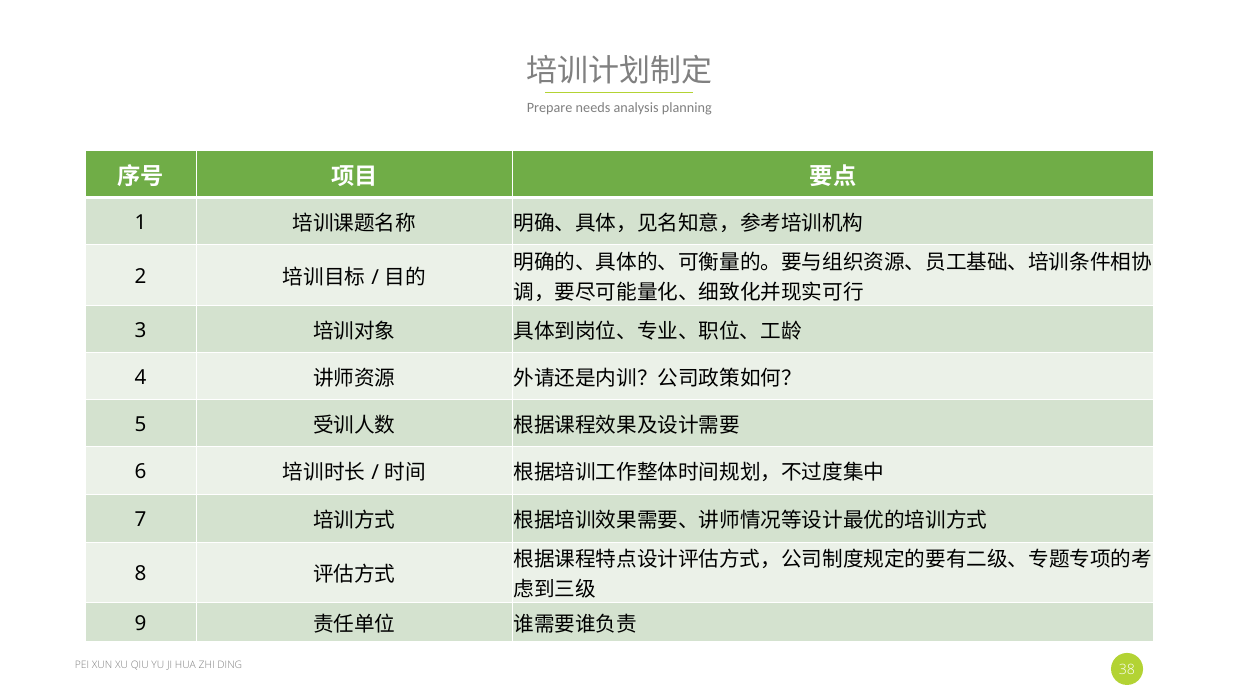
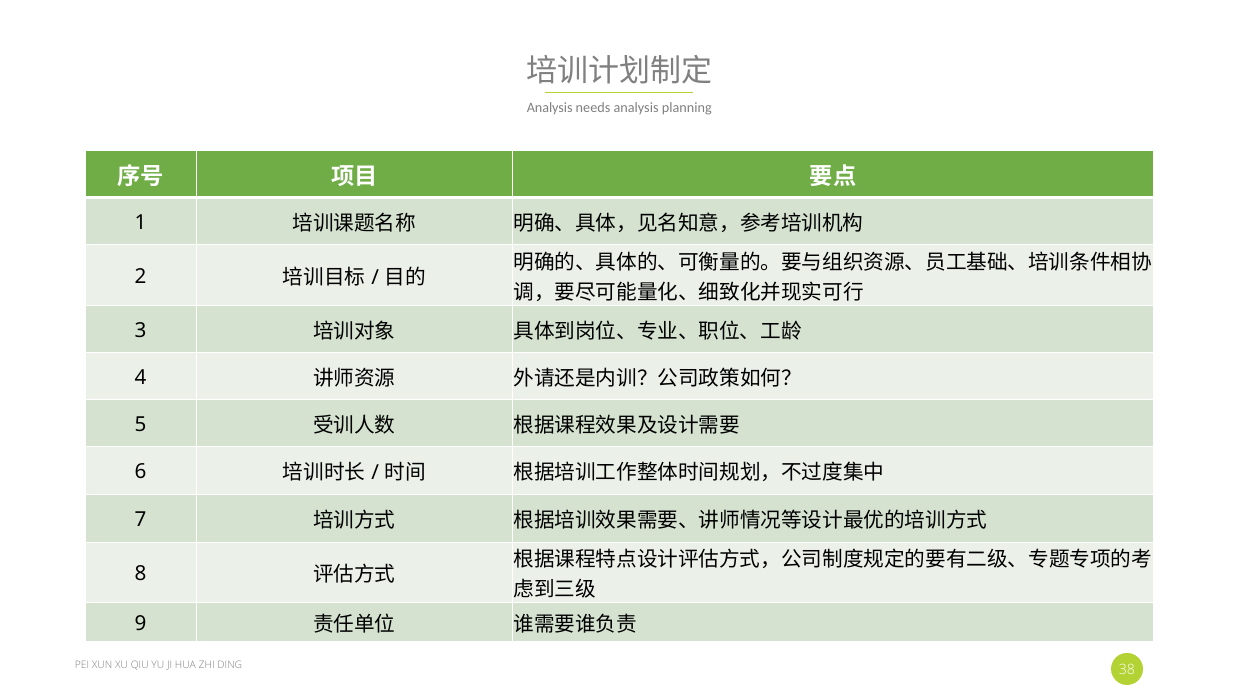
Prepare: Prepare -> Analysis (550, 108)
